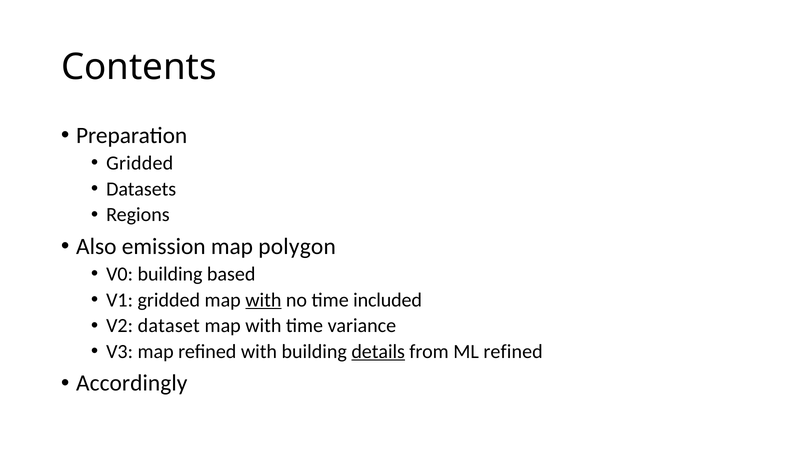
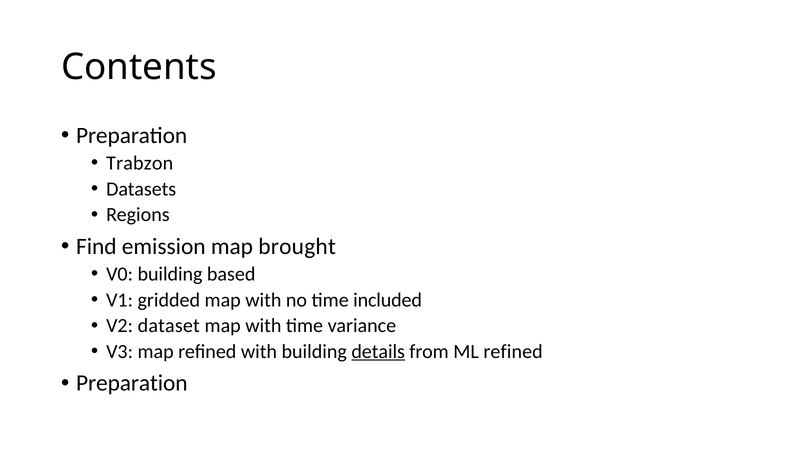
Gridded: Gridded -> Trabzon (140, 163)
Also: Also -> Find (96, 247)
polygon: polygon -> brought (297, 247)
with underline: present -> none (263, 300)
Accordingly: Accordingly -> Preparation (132, 383)
